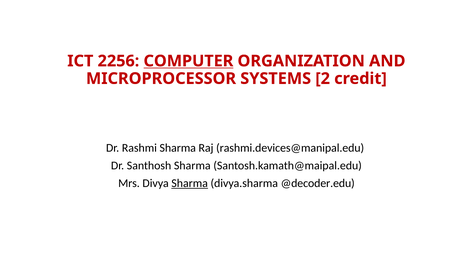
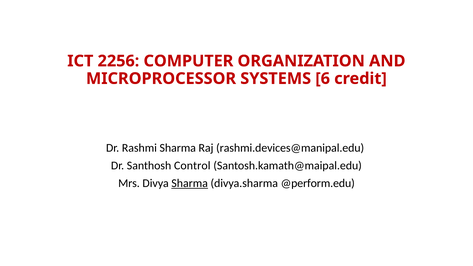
COMPUTER underline: present -> none (188, 61)
2: 2 -> 6 (323, 79)
Santhosh Sharma: Sharma -> Control (192, 166)
@decoder.edu: @decoder.edu -> @perform.edu (318, 183)
